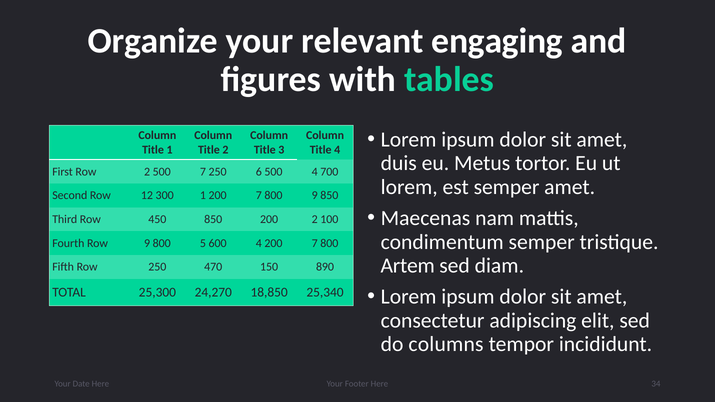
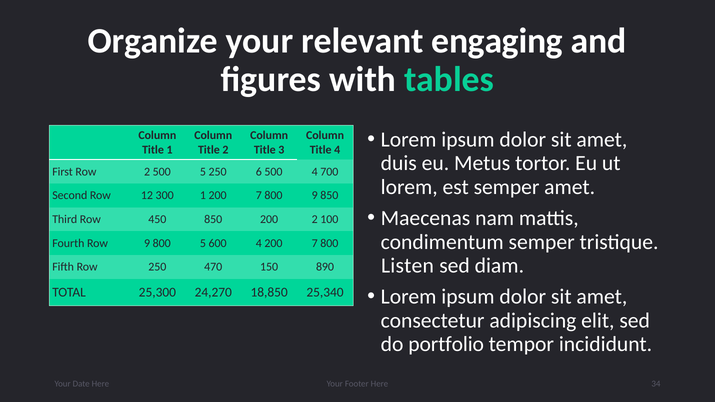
500 7: 7 -> 5 (203, 172)
Artem: Artem -> Listen (407, 266)
columns: columns -> portfolio (446, 344)
